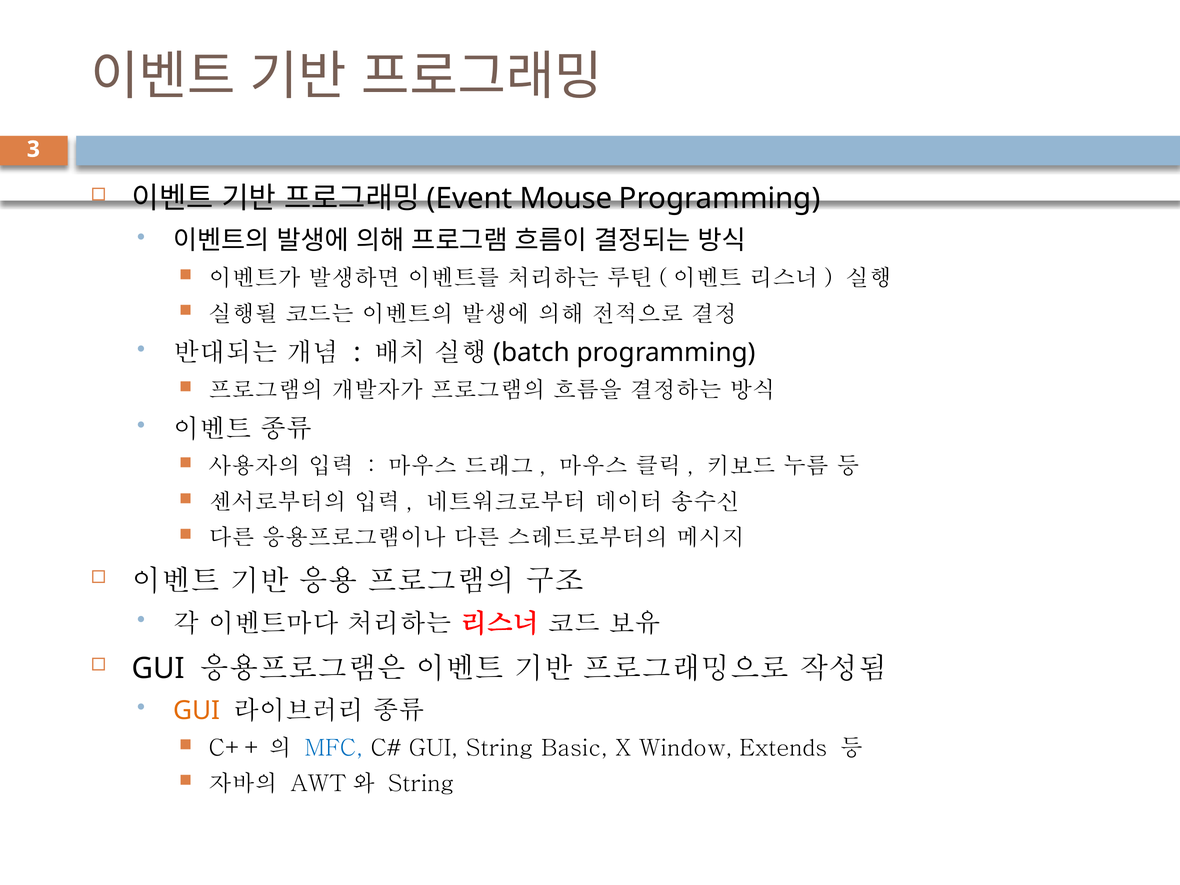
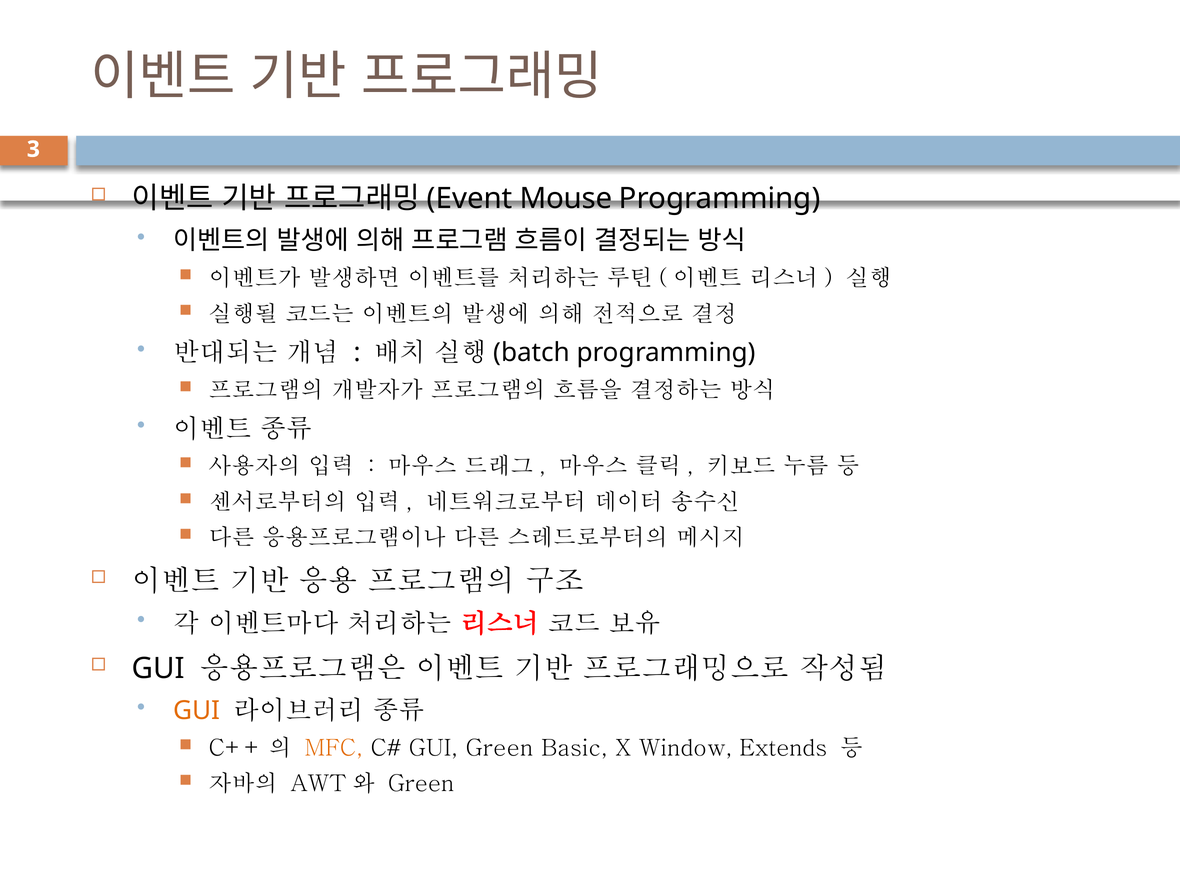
MFC colour: blue -> orange (334, 748)
GUI String: String -> Green (499, 748)
String: String -> Green (421, 784)
